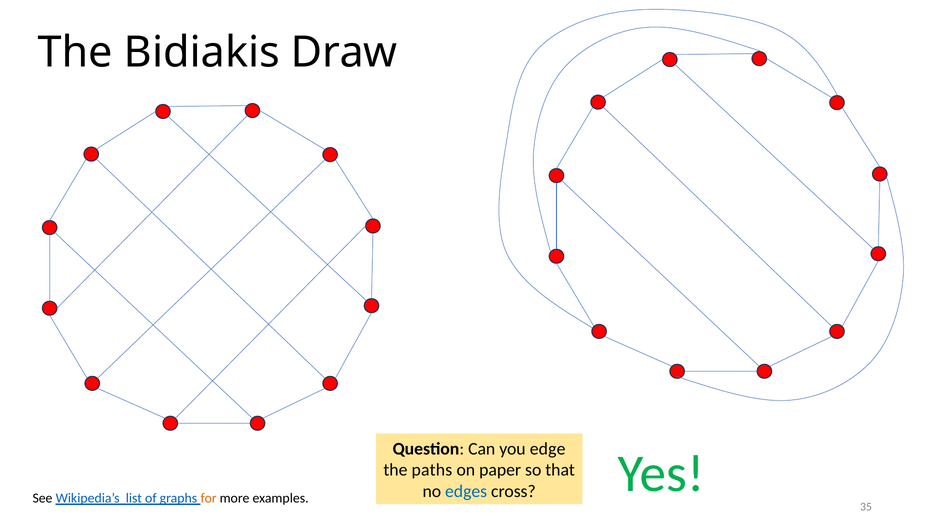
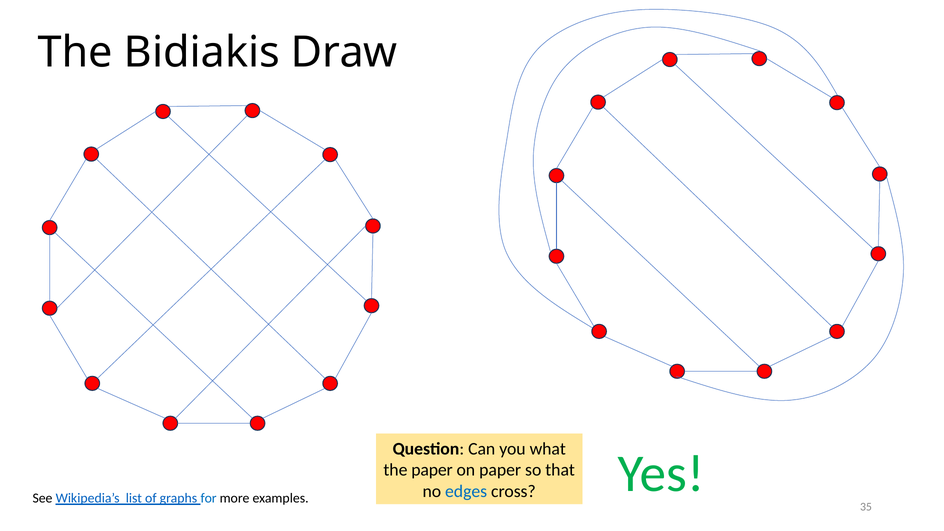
edge: edge -> what (548, 449)
the paths: paths -> paper (432, 470)
for colour: orange -> blue (209, 498)
